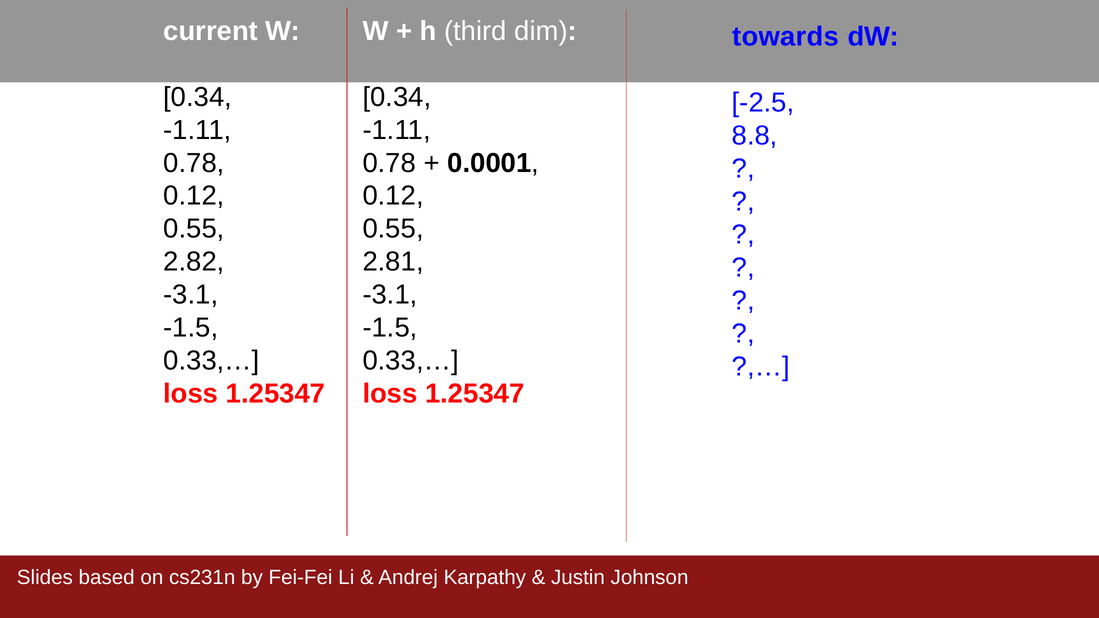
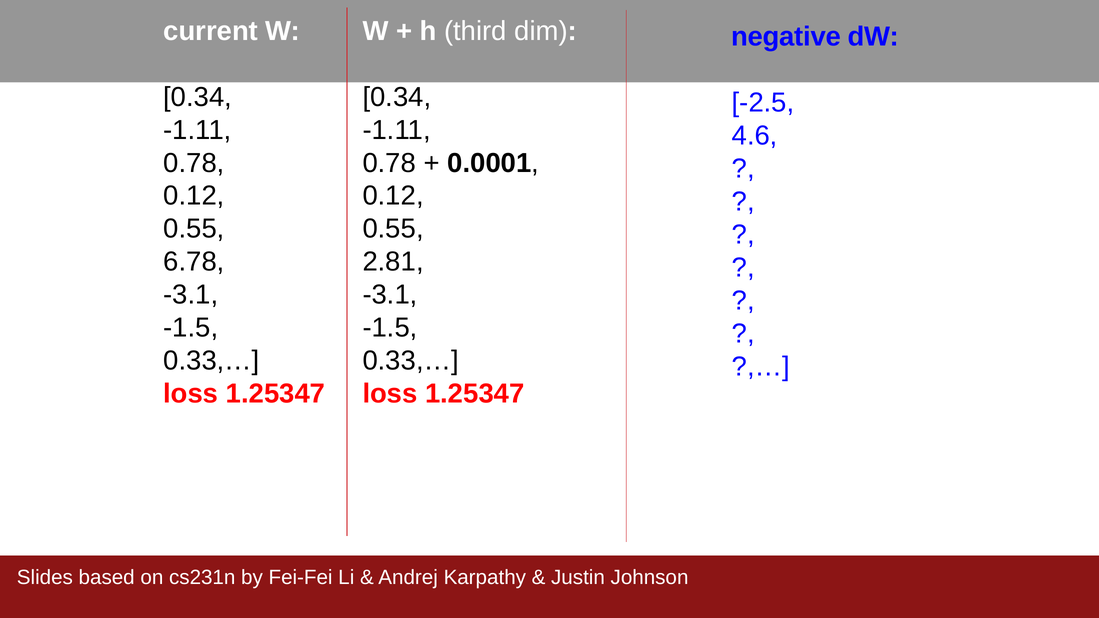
towards: towards -> negative (786, 37)
8.8: 8.8 -> 4.6 (755, 136)
2.82: 2.82 -> 6.78 (194, 262)
